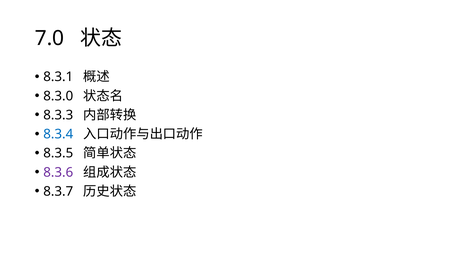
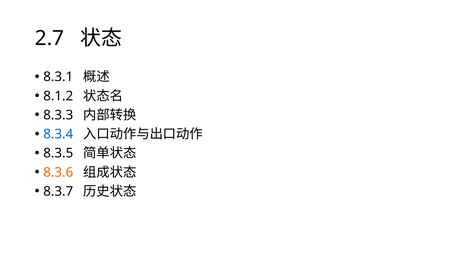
7.0: 7.0 -> 2.7 (50, 38)
8.3.0: 8.3.0 -> 8.1.2 (58, 96)
8.3.6 colour: purple -> orange (58, 173)
